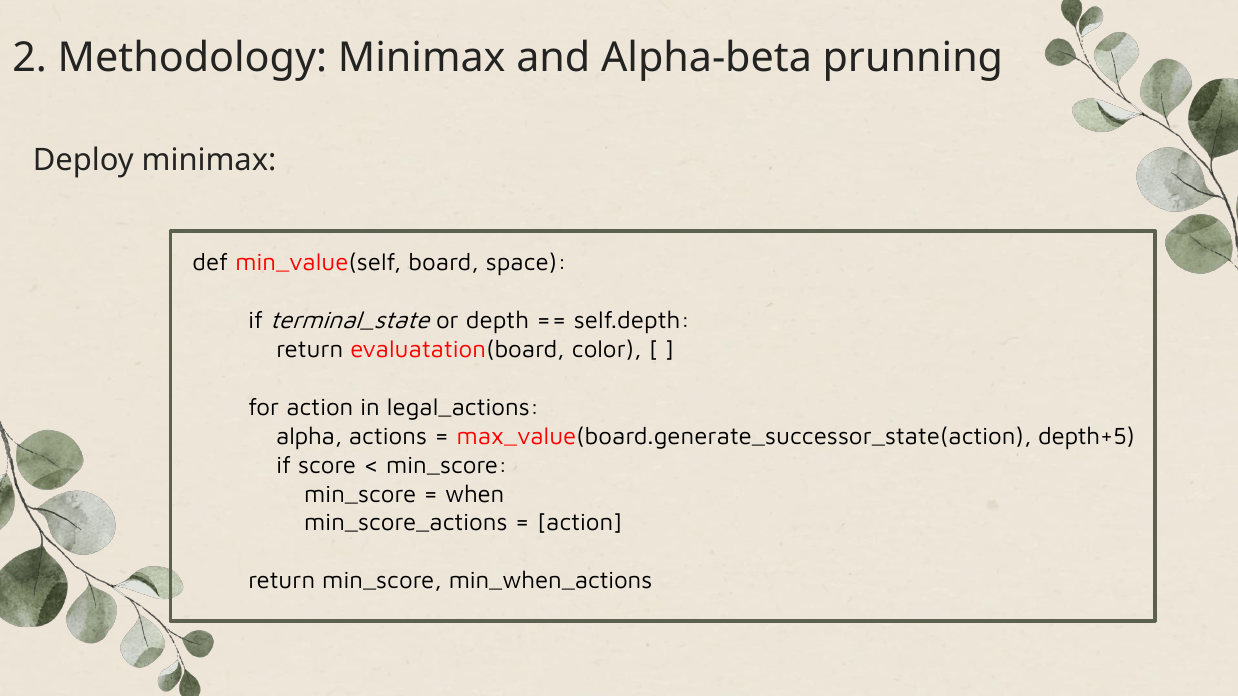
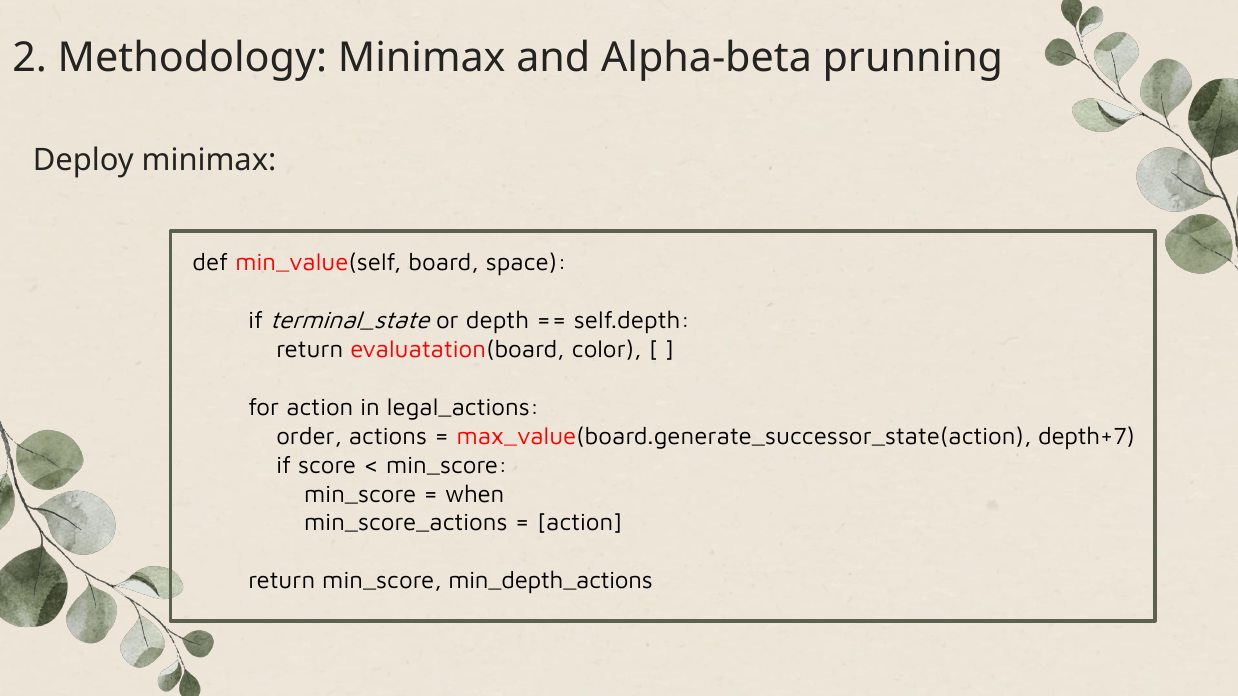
alpha: alpha -> order (309, 437)
depth+5: depth+5 -> depth+7 (1086, 437)
min_when_actions: min_when_actions -> min_depth_actions (551, 581)
